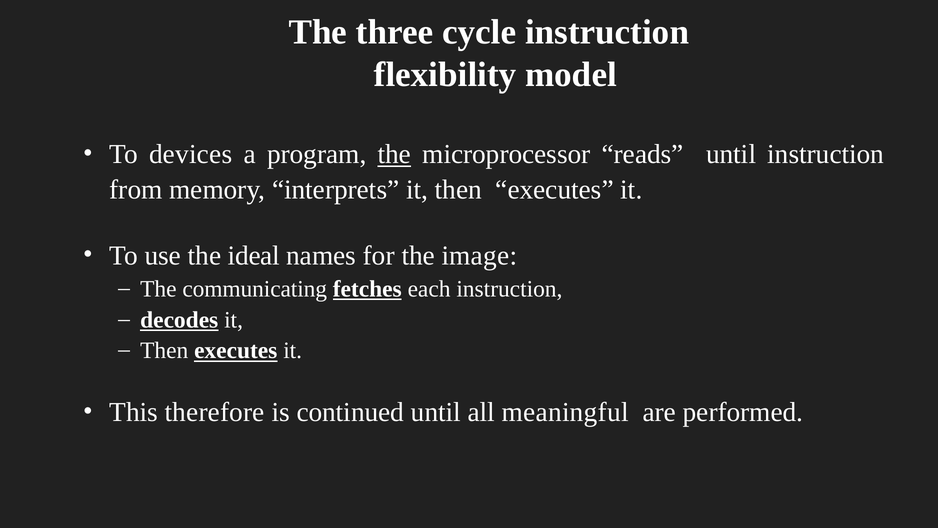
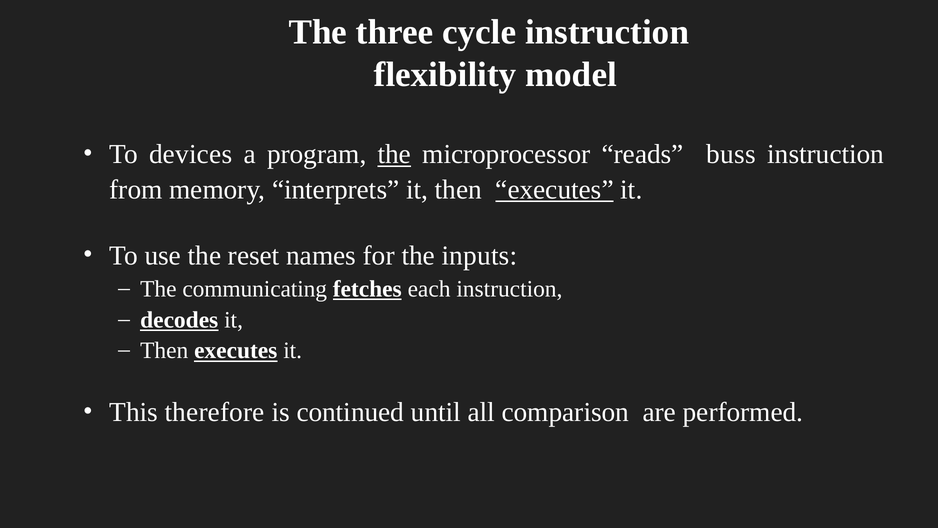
reads until: until -> buss (731, 154)
executes underline: none -> present (555, 189)
ideal: ideal -> reset (254, 255)
image: image -> inputs (479, 255)
meaningful: meaningful -> comparison (565, 412)
